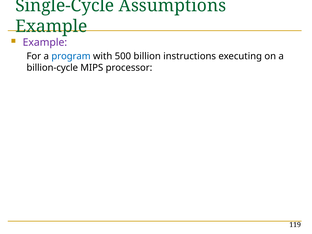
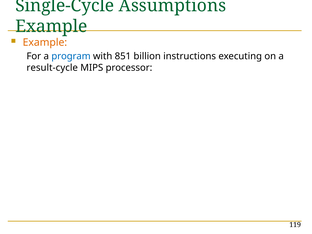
Example colour: purple -> orange (45, 43)
500: 500 -> 851 (123, 56)
billion-cycle: billion-cycle -> result-cycle (52, 68)
